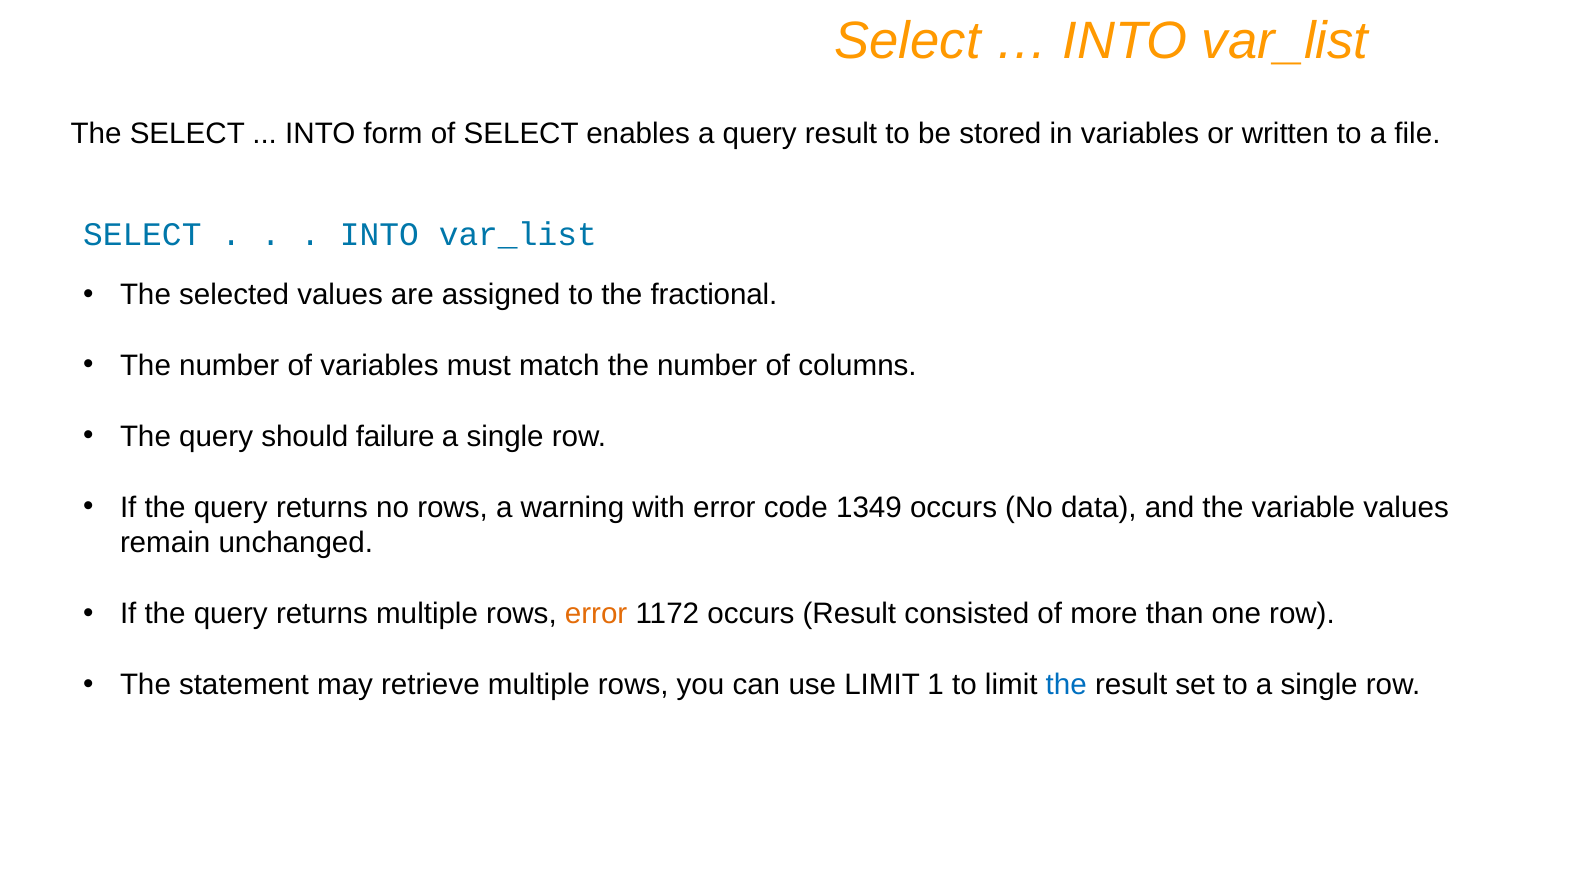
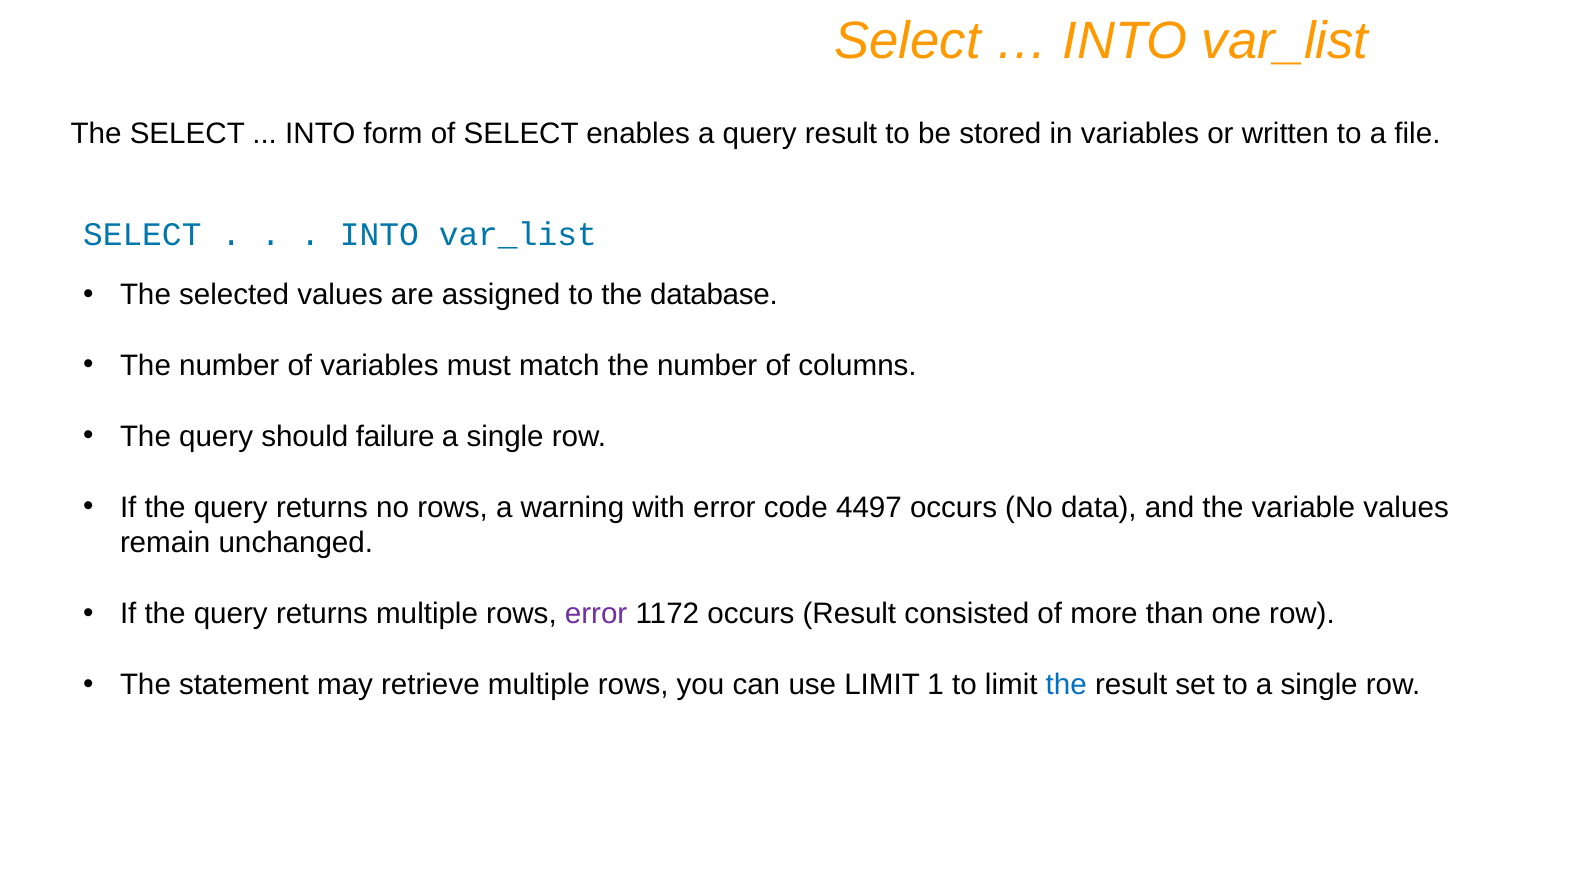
fractional: fractional -> database (714, 295)
1349: 1349 -> 4497 (869, 508)
error colour: orange -> purple (596, 615)
